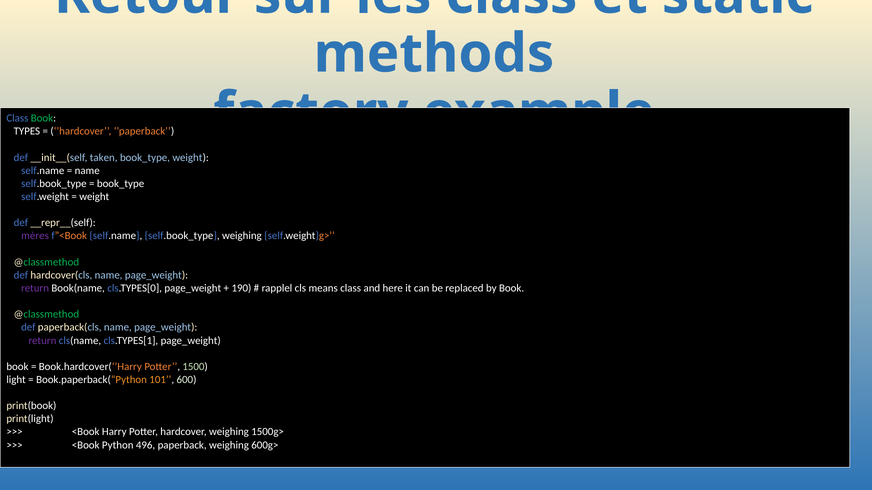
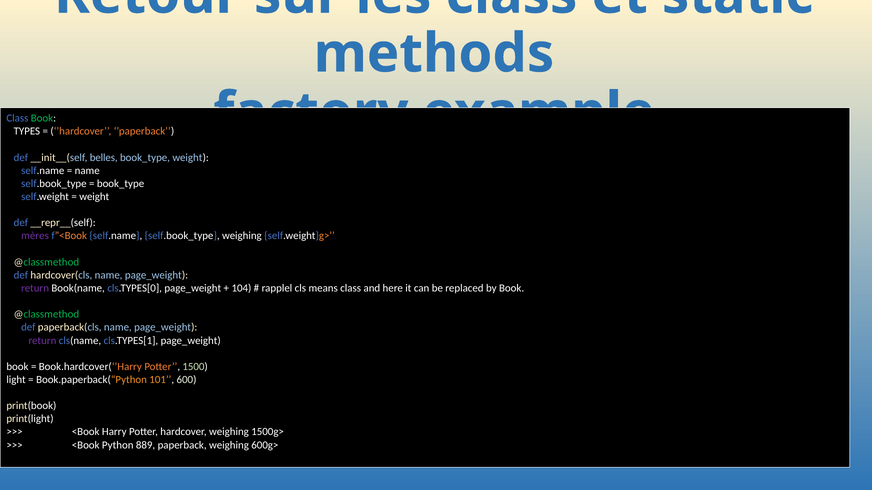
taken: taken -> belles (104, 158)
190: 190 -> 104 (241, 288)
496: 496 -> 889 (146, 445)
